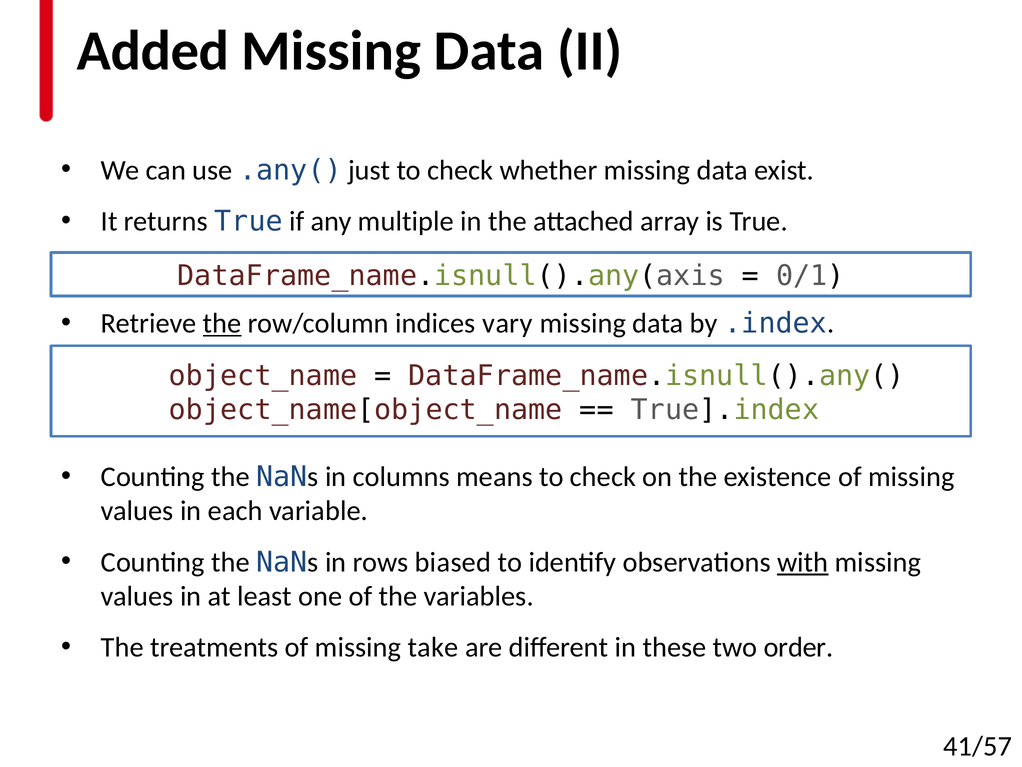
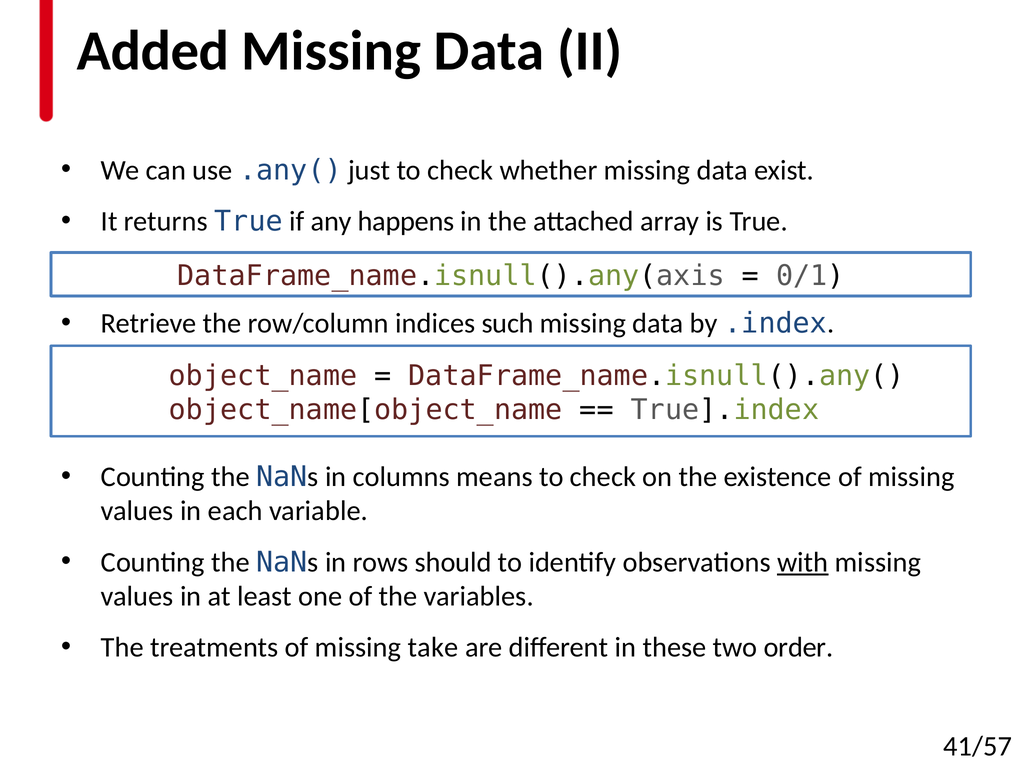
multiple: multiple -> happens (406, 221)
the underline: present -> none (222, 323)
vary: vary -> such (508, 323)
biased: biased -> should (453, 562)
